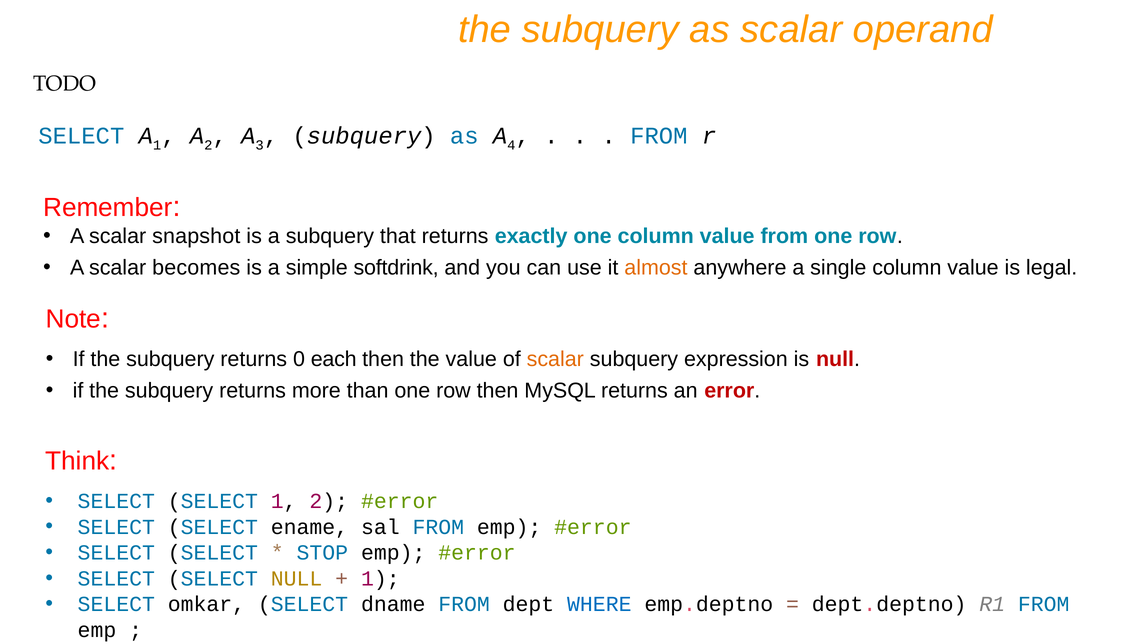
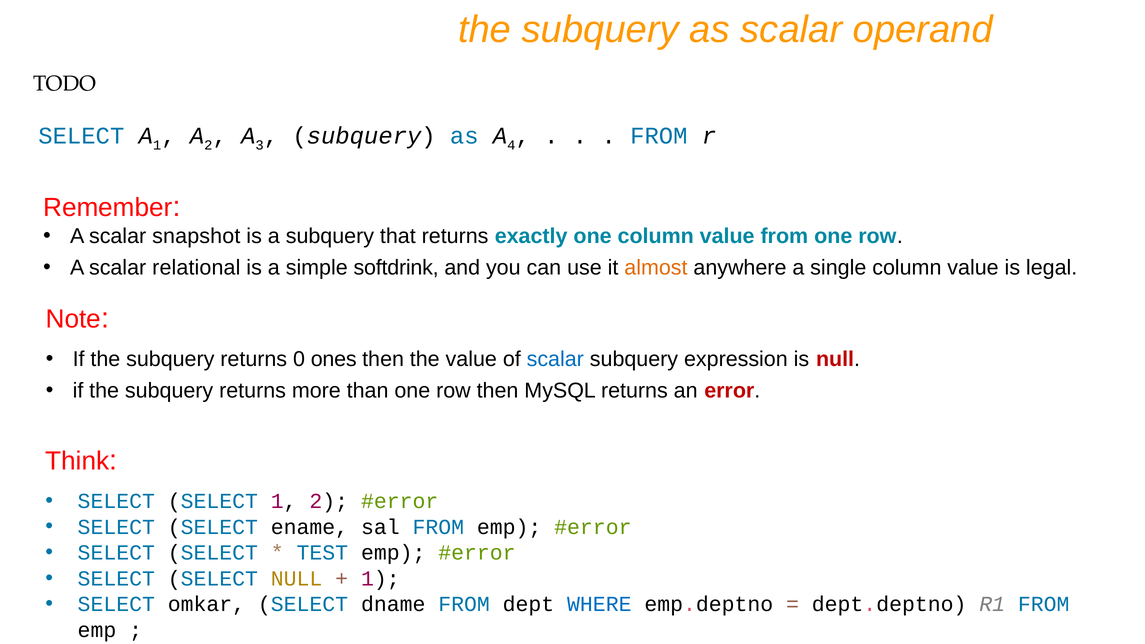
becomes: becomes -> relational (196, 268)
each: each -> ones (334, 359)
scalar colour: orange -> blue (555, 359)
STOP: STOP -> TEST (322, 553)
